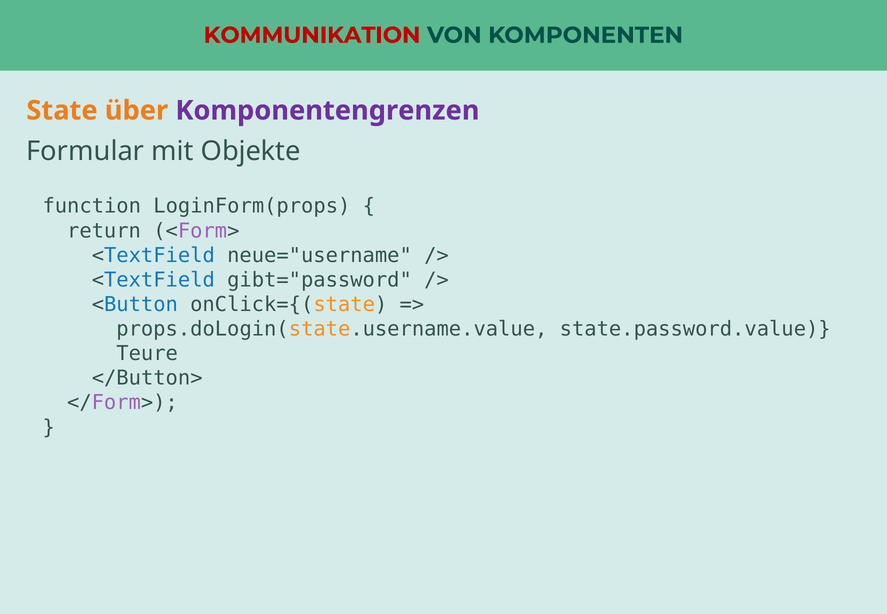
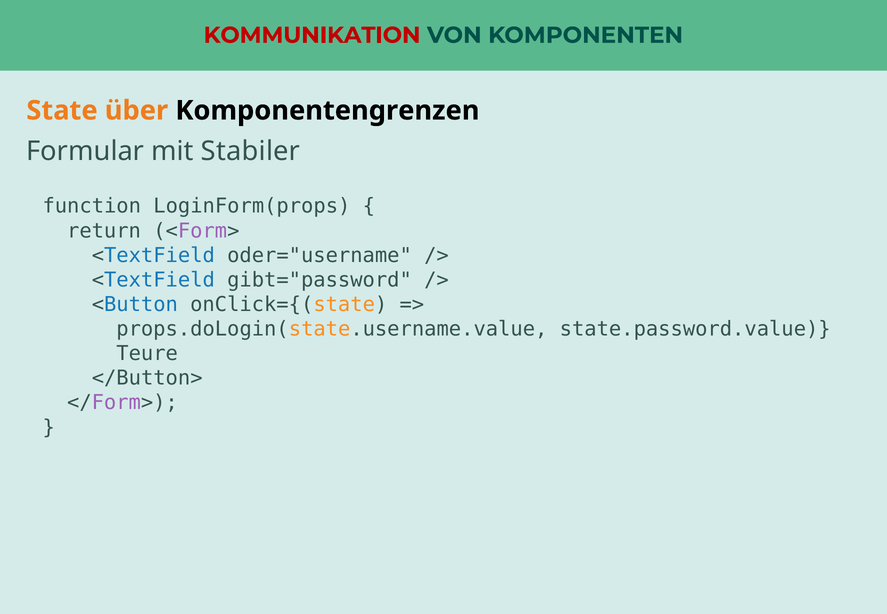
Komponentengrenzen colour: purple -> black (327, 111)
Objekte: Objekte -> Stabiler (251, 151)
neue="username: neue="username -> oder="username (320, 255)
